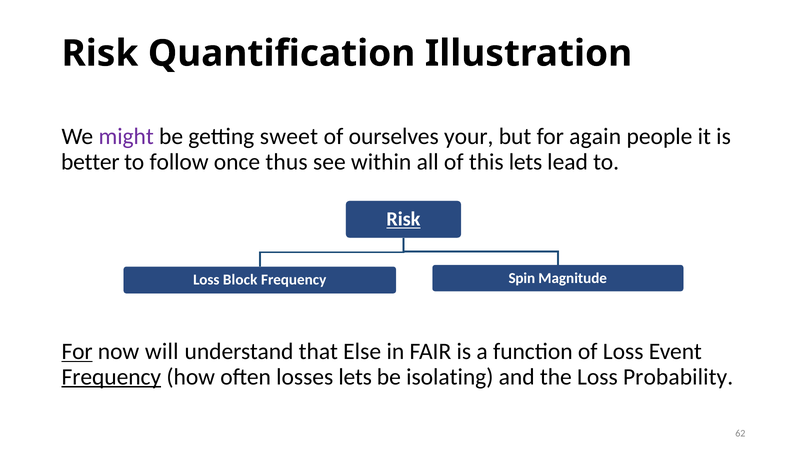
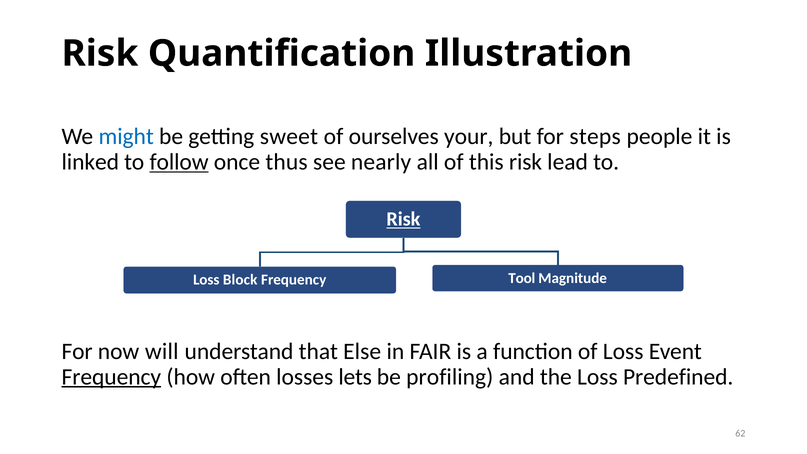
might colour: purple -> blue (126, 136)
again: again -> steps (595, 136)
better: better -> linked (90, 162)
follow underline: none -> present (179, 162)
within: within -> nearly (381, 162)
this lets: lets -> risk (526, 162)
Spin: Spin -> Tool (522, 278)
For underline: present -> none (77, 351)
isolating: isolating -> profiling (450, 377)
Probability: Probability -> Predefined (678, 377)
